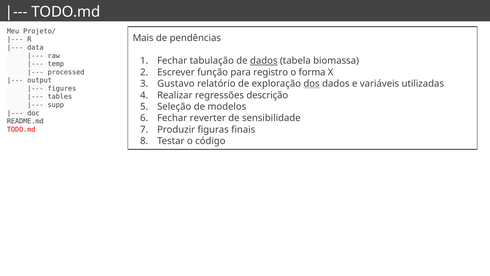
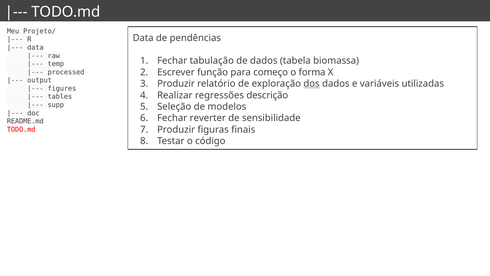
Mais: Mais -> Data (143, 38)
dados underline: present -> none (264, 61)
registro: registro -> começo (271, 72)
Gustavo: Gustavo -> Produzir (176, 84)
